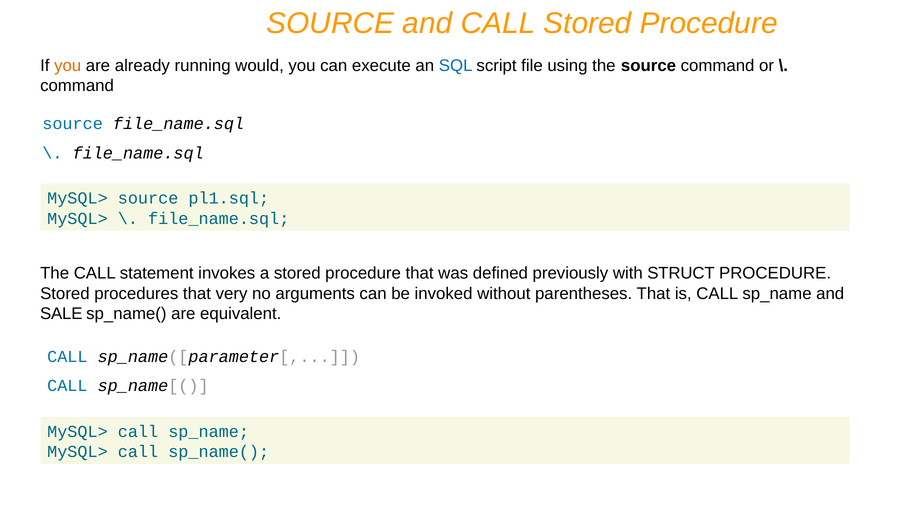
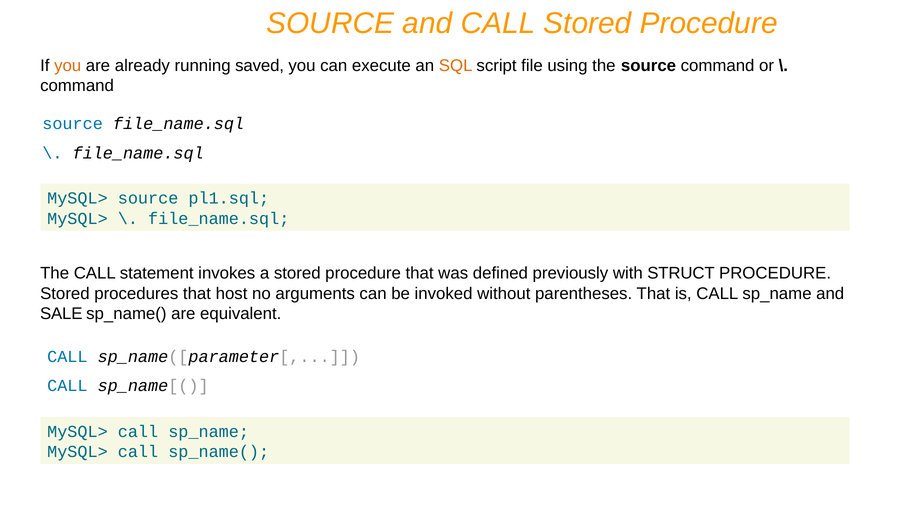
would: would -> saved (260, 66)
SQL colour: blue -> orange (456, 66)
very: very -> host (232, 293)
